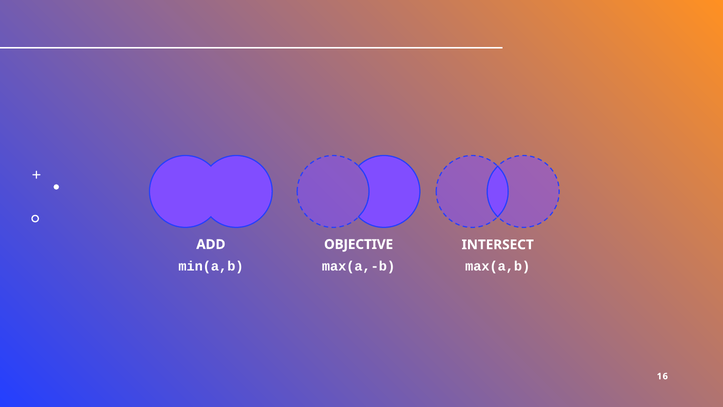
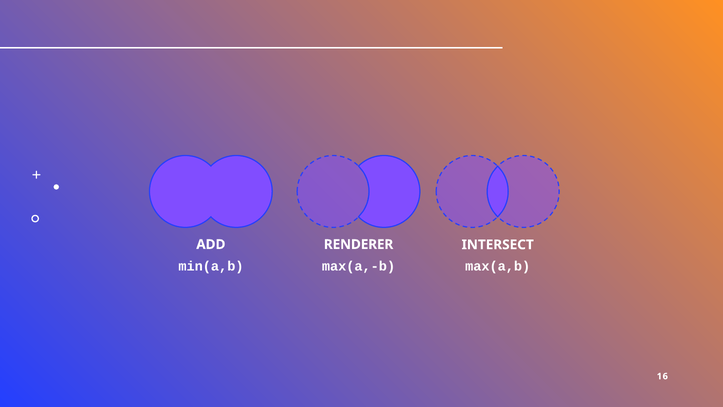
OBJECTIVE: OBJECTIVE -> RENDERER (359, 244)
